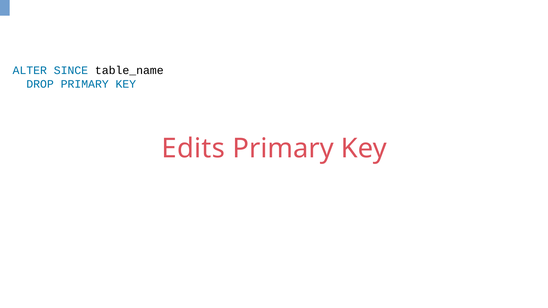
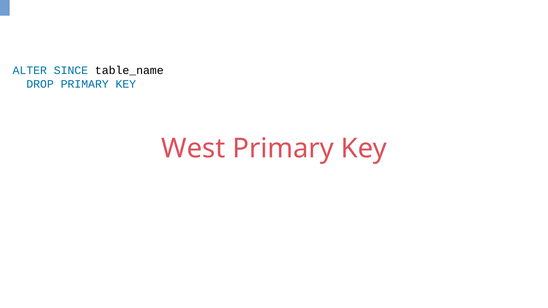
Edits: Edits -> West (193, 149)
